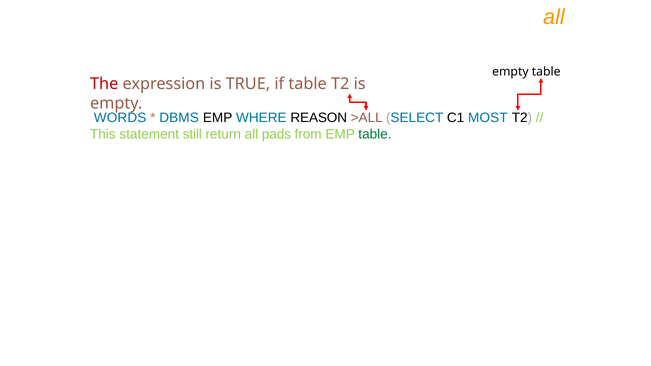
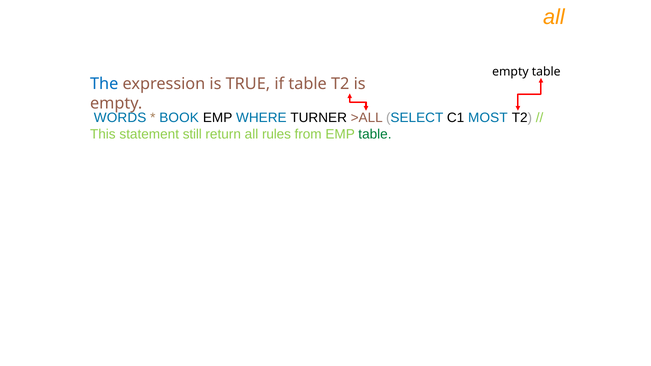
The colour: red -> blue (104, 84)
DBMS: DBMS -> BOOK (179, 118)
REASON: REASON -> TURNER (319, 118)
pads: pads -> rules (276, 134)
